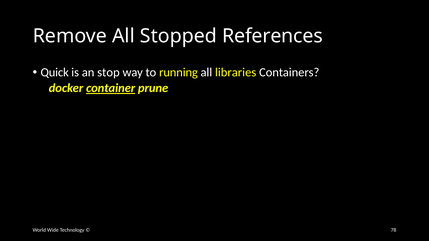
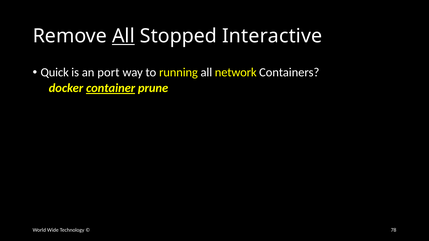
All underline: none -> present (123, 36)
References: References -> Interactive (272, 36)
stop: stop -> port (108, 73)
libraries: libraries -> network (236, 73)
